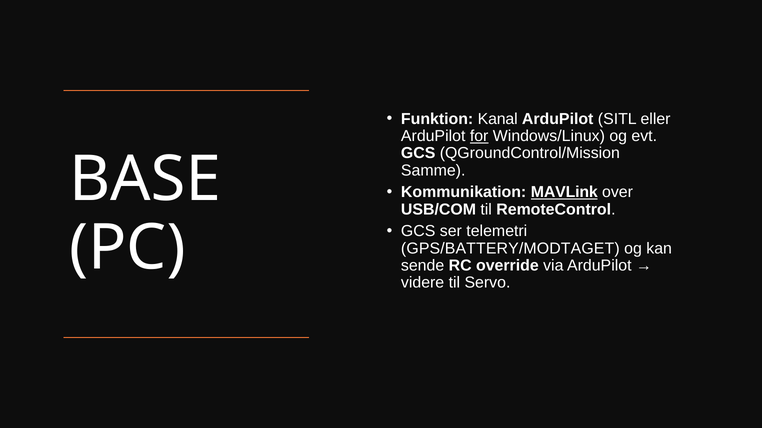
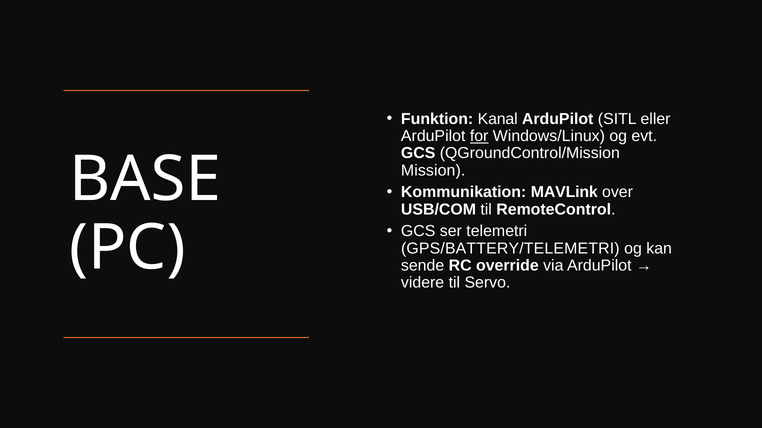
Samme: Samme -> Mission (433, 171)
MAVLink underline: present -> none (564, 192)
GPS/BATTERY/MODTAGET: GPS/BATTERY/MODTAGET -> GPS/BATTERY/TELEMETRI (510, 249)
